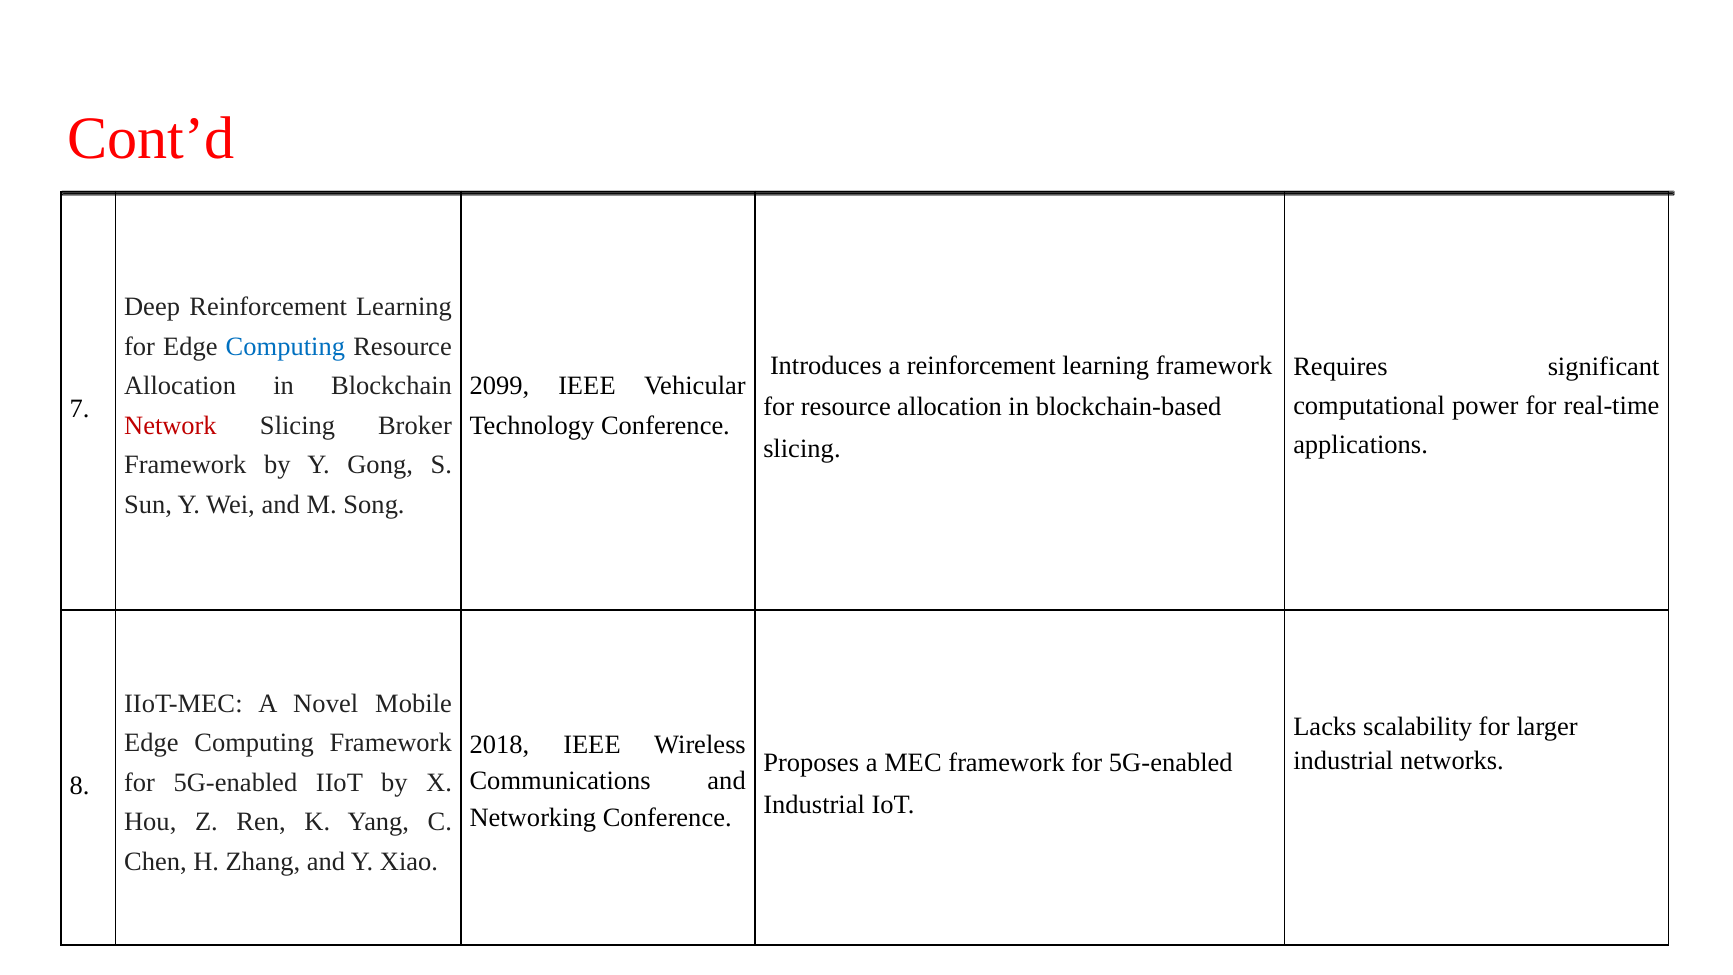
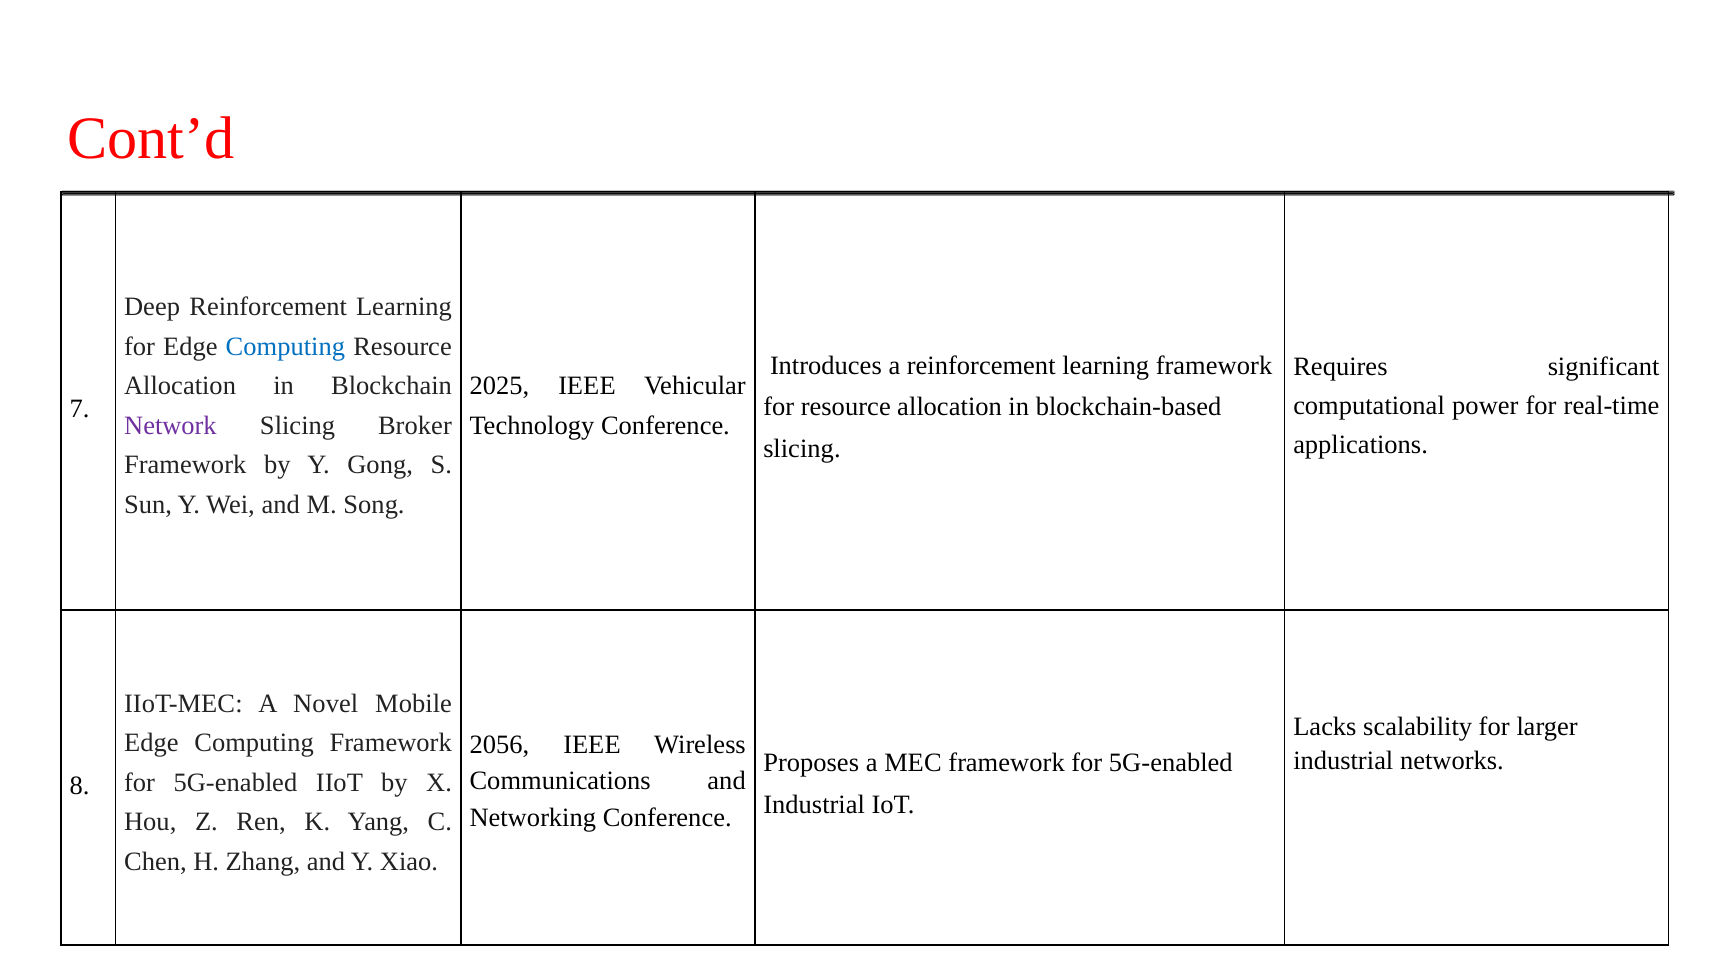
2099: 2099 -> 2025 (499, 386)
Network colour: red -> purple (170, 425)
2018: 2018 -> 2056 (499, 745)
